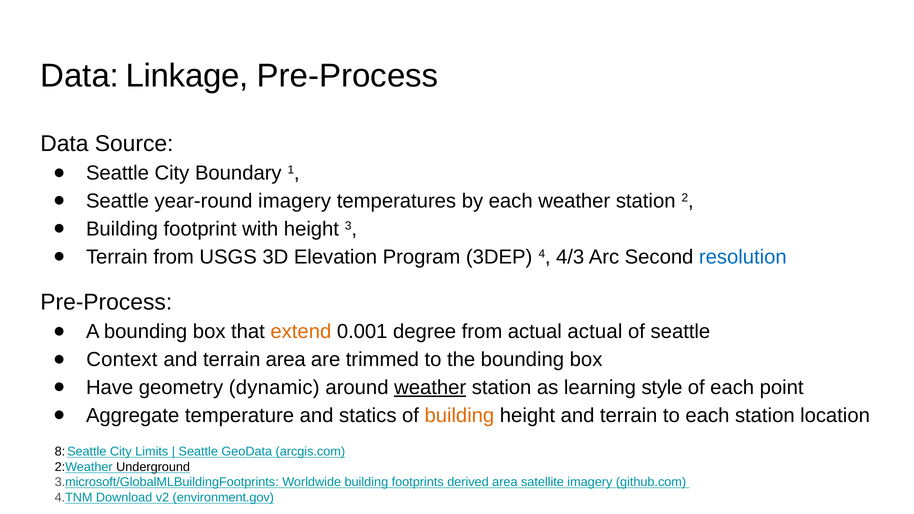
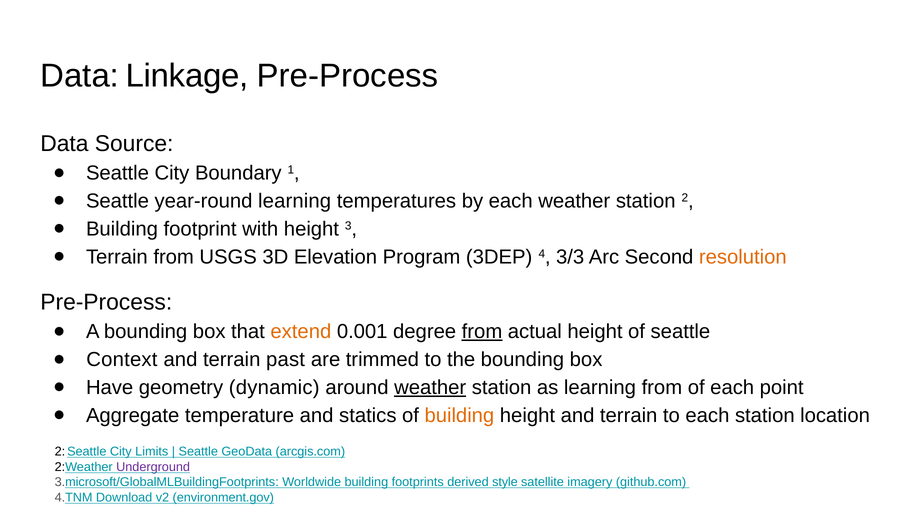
year-round imagery: imagery -> learning (295, 201)
4/3: 4/3 -> 3/3 (570, 257)
resolution colour: blue -> orange (743, 257)
from underline: none -> present (482, 332)
actual actual: actual -> height (595, 332)
terrain area: area -> past (286, 360)
learning style: style -> from (662, 388)
8: 8 -> 2 (60, 452)
Underground colour: black -> purple (153, 467)
derived area: area -> style (505, 482)
